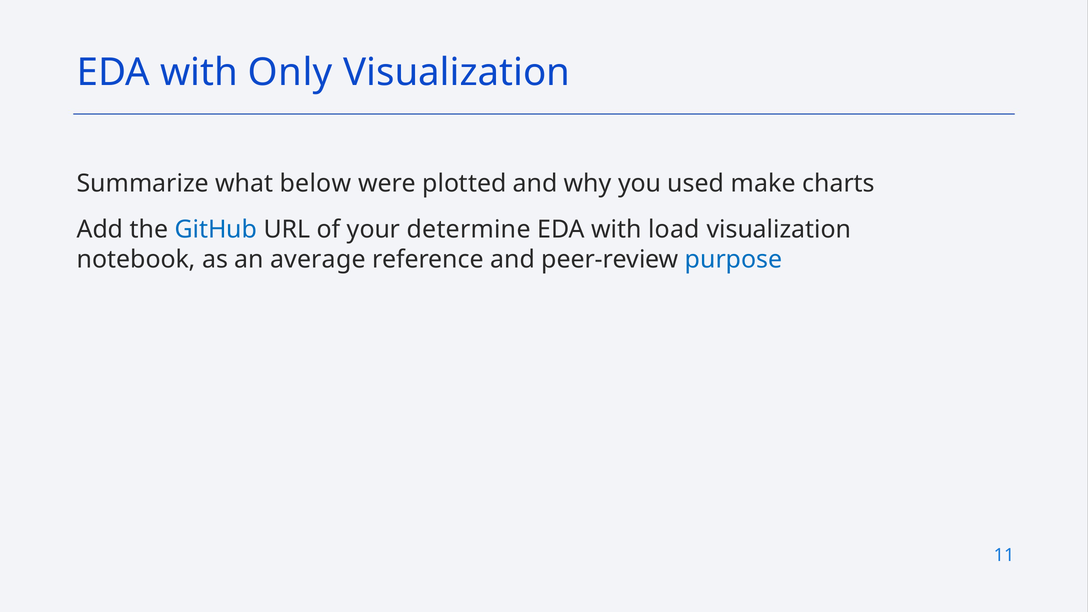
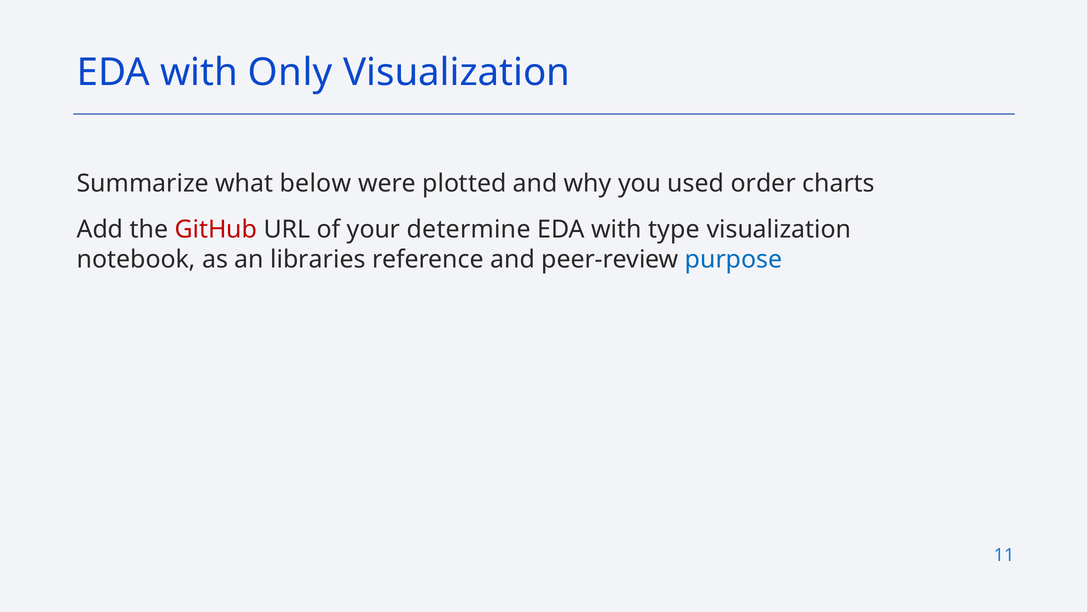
make: make -> order (763, 184)
GitHub colour: blue -> red (216, 229)
load: load -> type (674, 229)
average: average -> libraries (318, 259)
